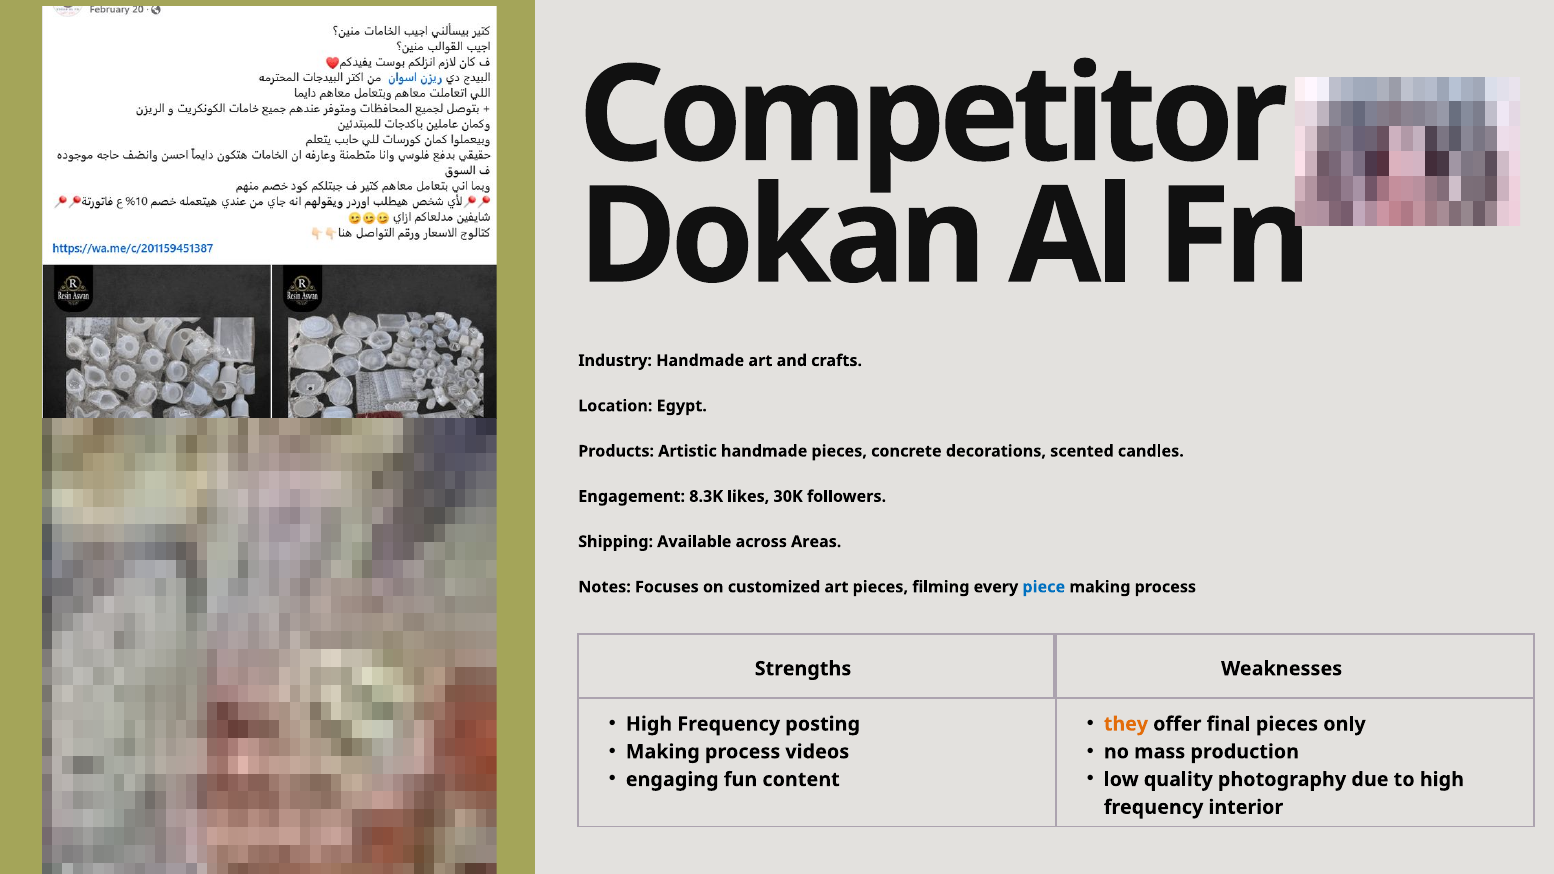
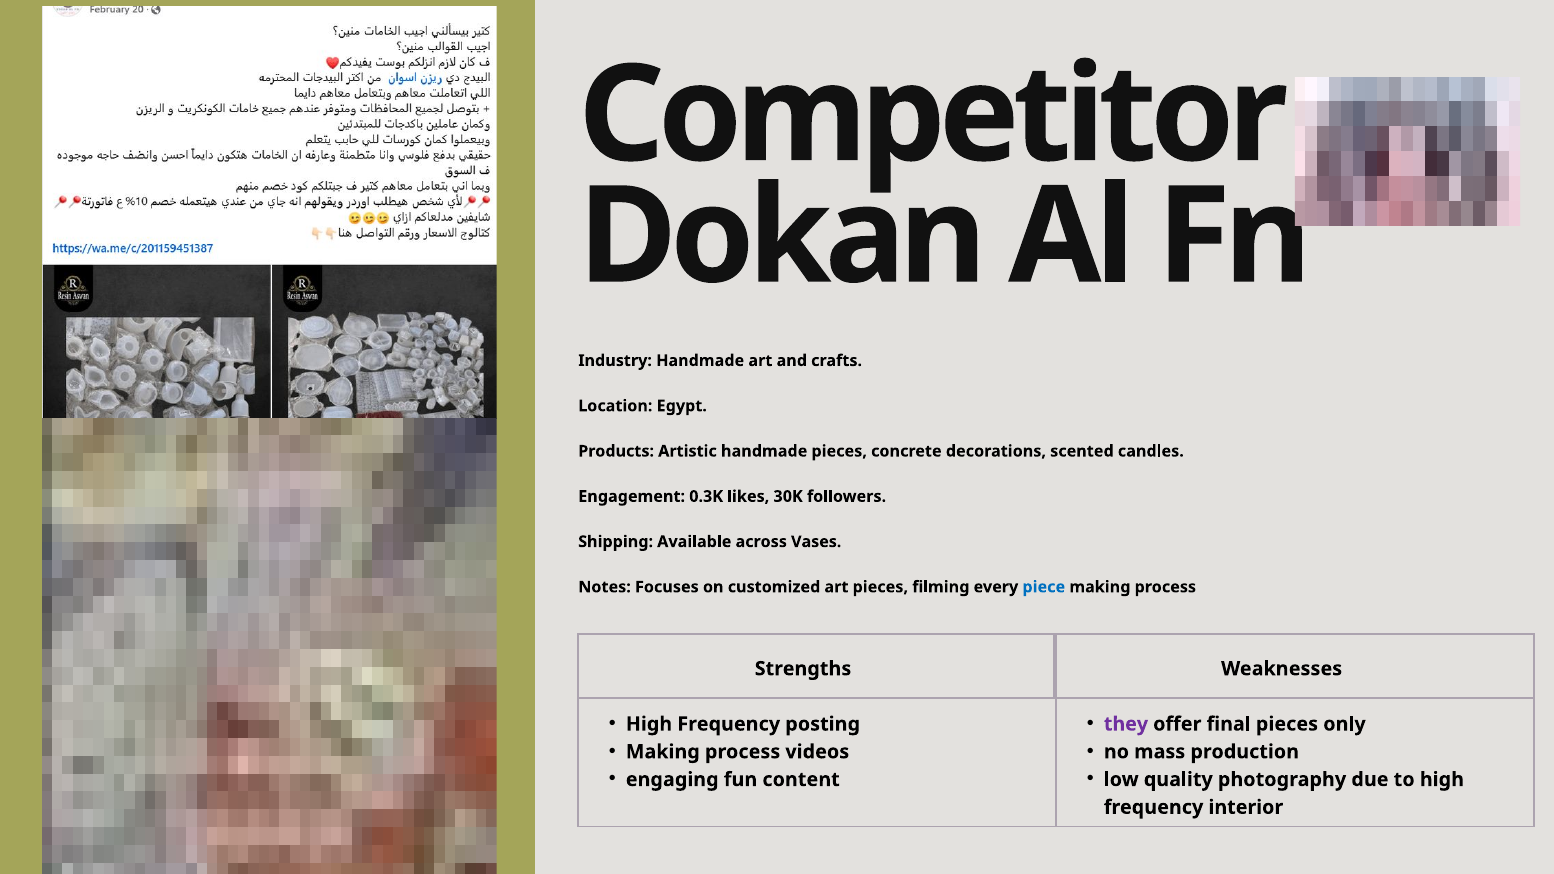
8.3K: 8.3K -> 0.3K (706, 497)
Areas: Areas -> Vases (816, 542)
they colour: orange -> purple (1126, 724)
